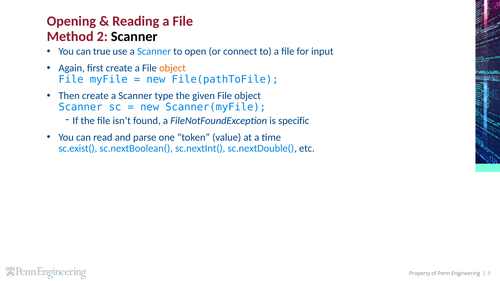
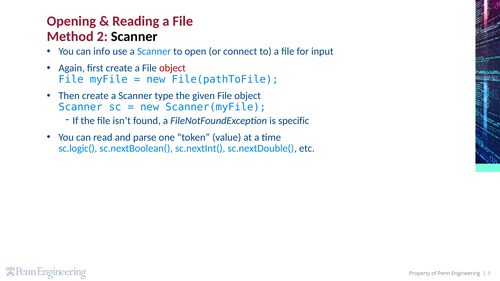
true: true -> info (102, 52)
object colour: orange -> red (172, 68)
sc.exist(: sc.exist( -> sc.logic( (78, 149)
